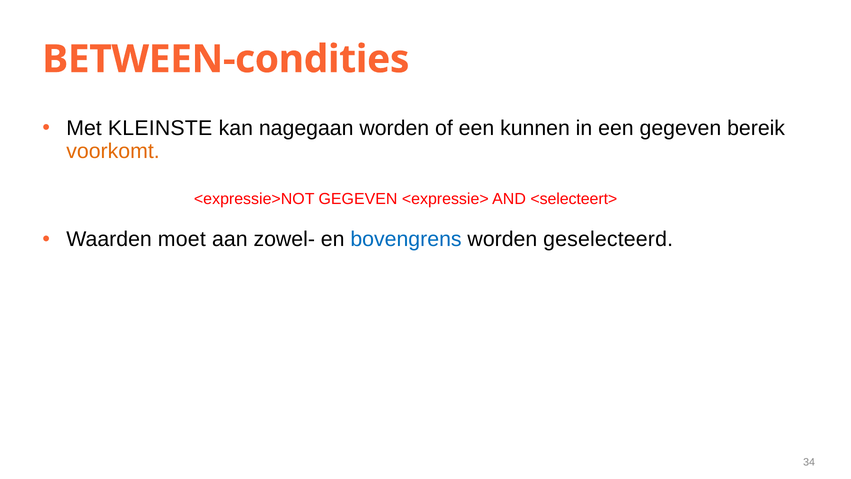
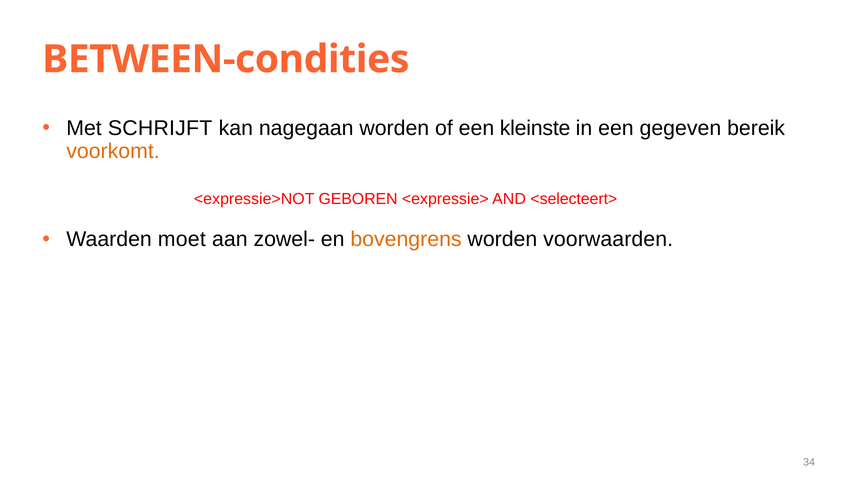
KLEINSTE: KLEINSTE -> SCHRIJFT (160, 128)
kunnen: kunnen -> kleinste (535, 128)
<expressie>NOT GEGEVEN: GEGEVEN -> GEBOREN (358, 199)
bovengrens colour: blue -> orange (406, 239)
geselecteerd: geselecteerd -> voorwaarden (608, 239)
